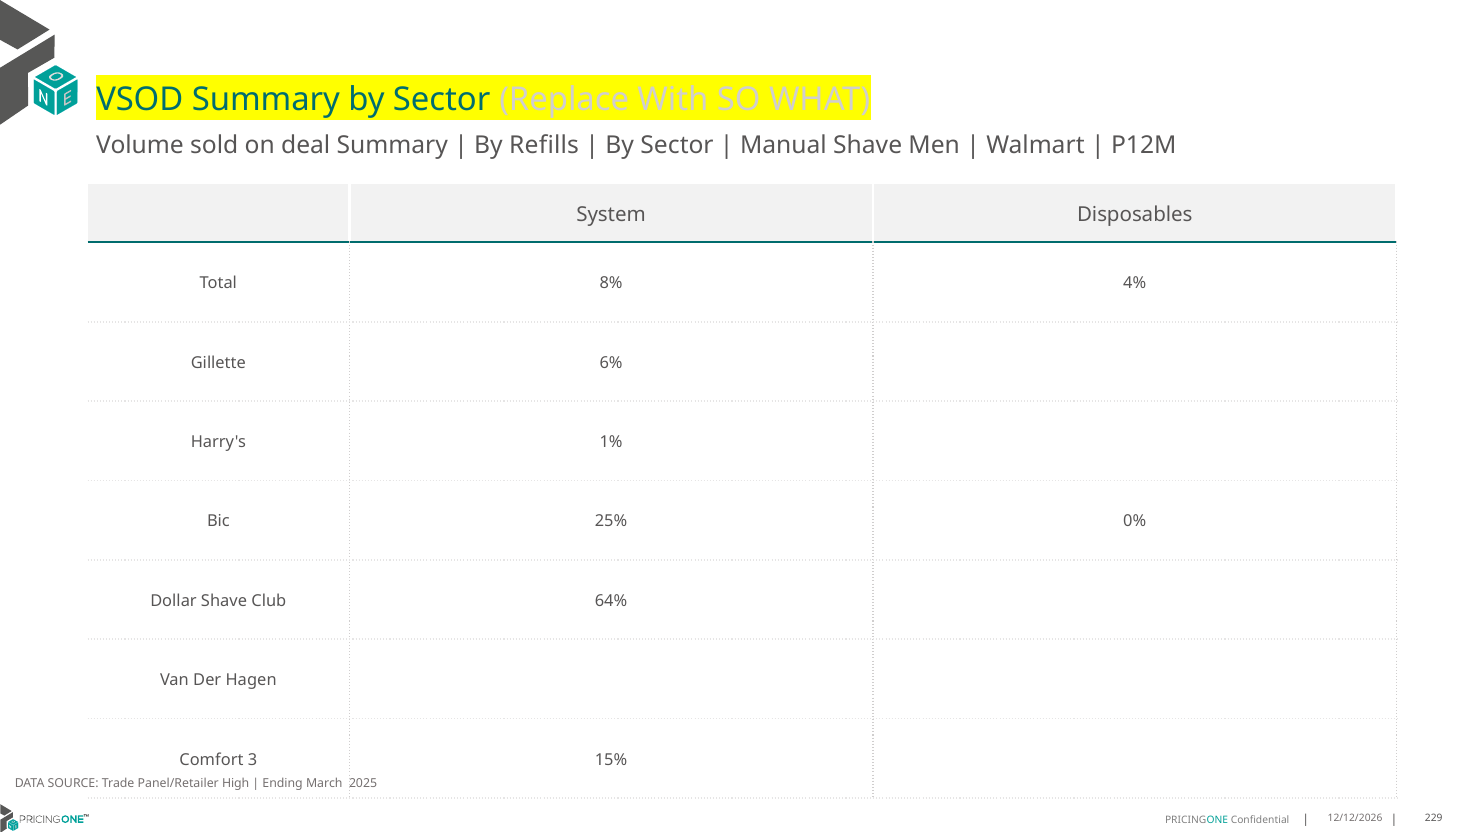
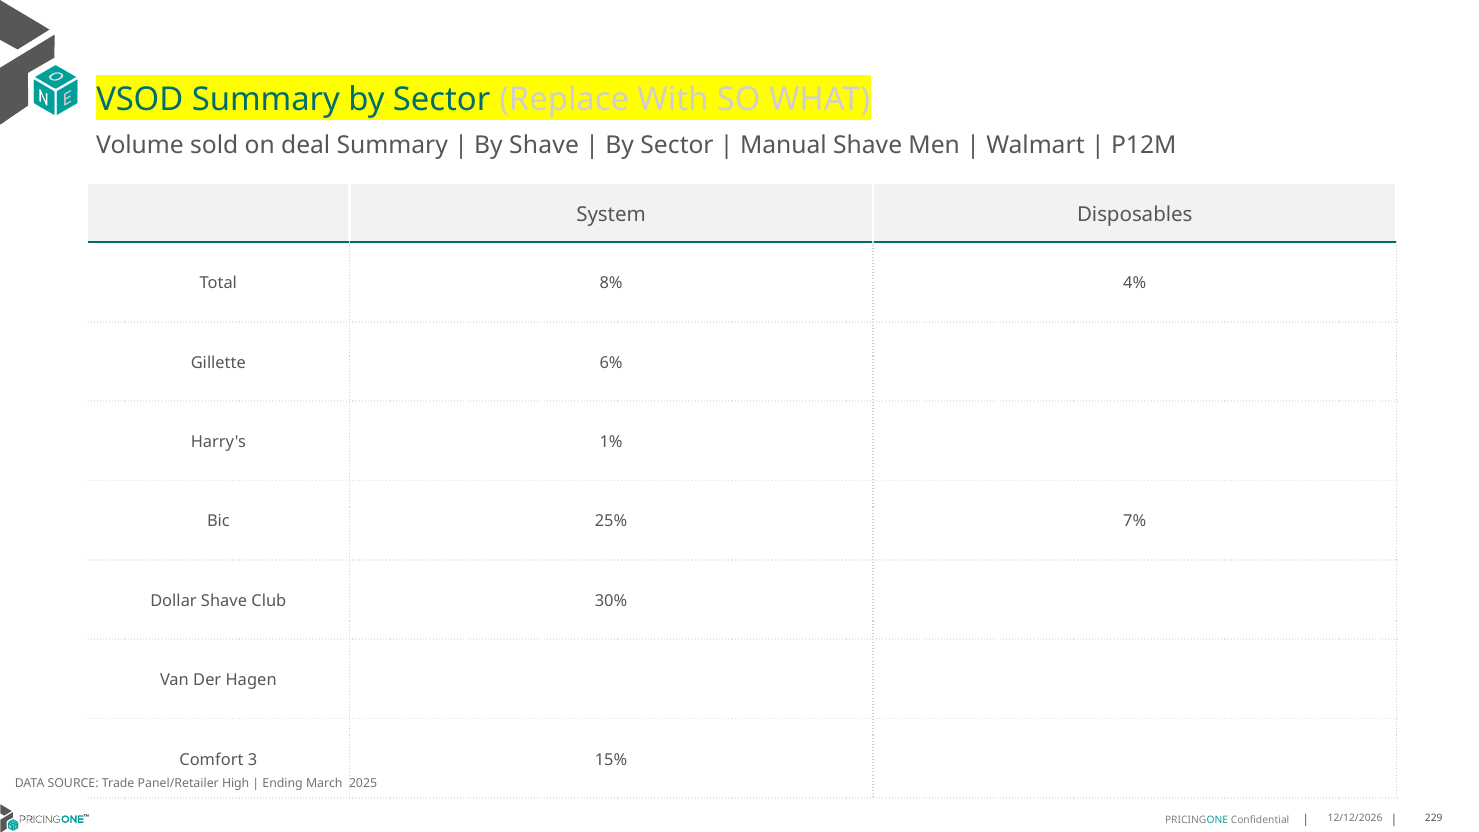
By Refills: Refills -> Shave (544, 146)
0%: 0% -> 7% (1135, 521)
64%: 64% -> 30% (611, 601)
